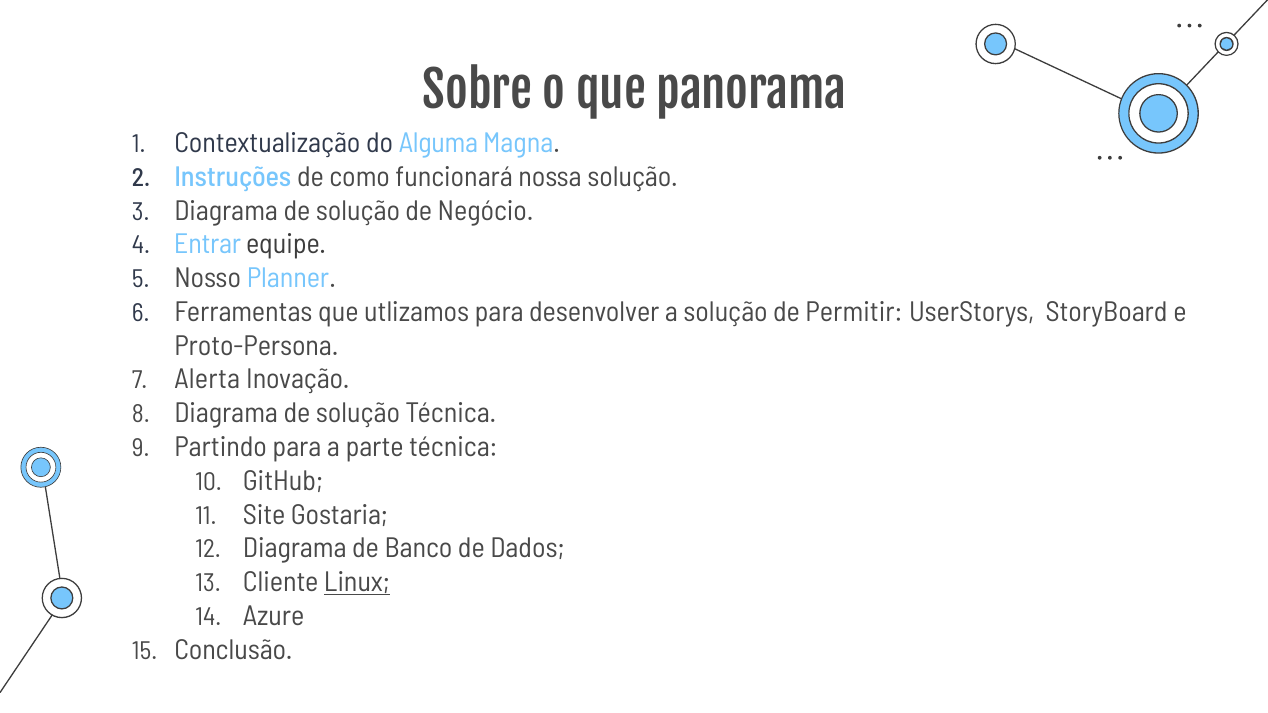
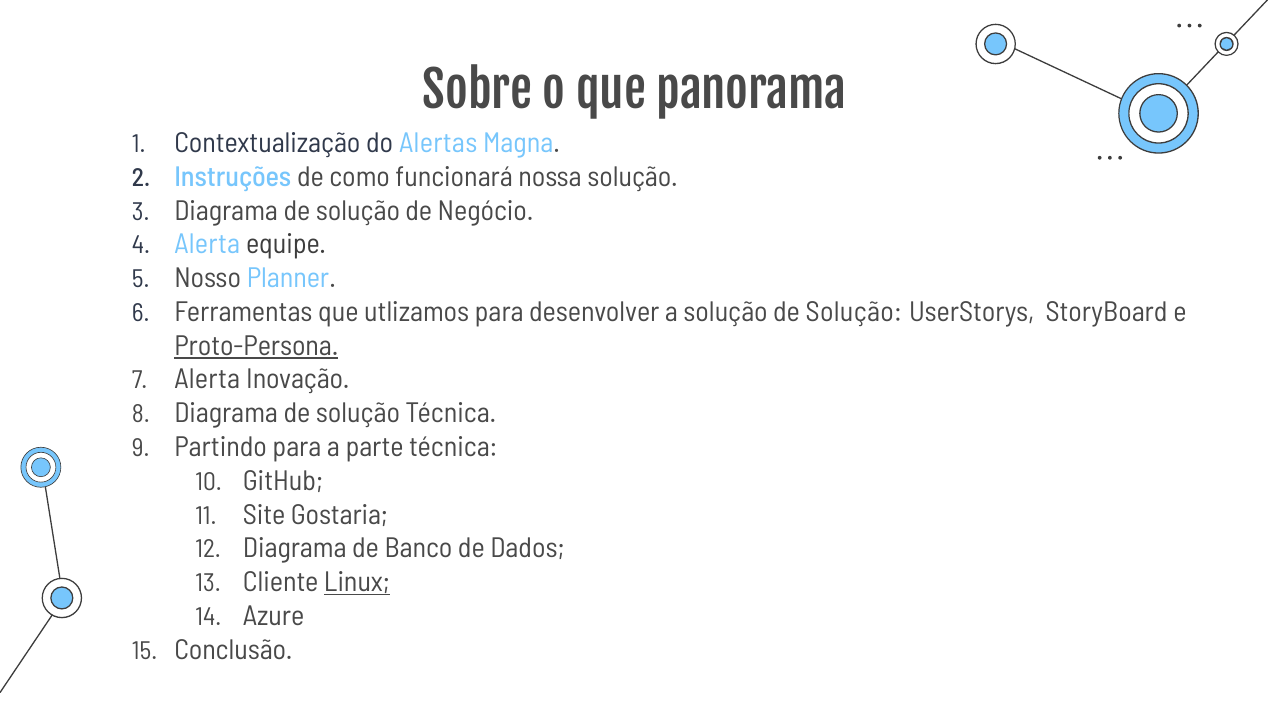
Alguma: Alguma -> Alertas (438, 143)
Entrar: Entrar -> Alerta (207, 245)
solução de Permitir: Permitir -> Solução (854, 312)
Proto-Persona underline: none -> present (256, 346)
